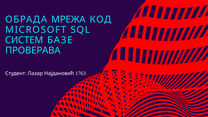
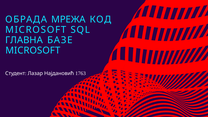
СИСТЕМ: СИСТЕМ -> ГЛАВНА (24, 40)
ПРОВЕРАВА: ПРОВЕРАВА -> MICROSOFT (33, 50)
